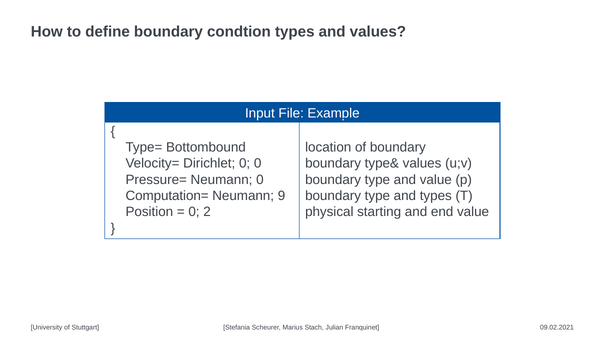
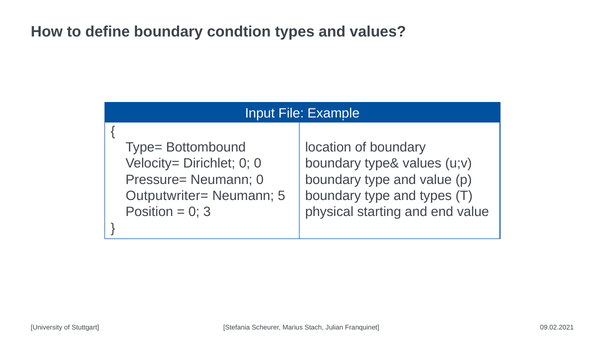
Computation=: Computation= -> Outputwriter= (167, 195)
9: 9 -> 5 (281, 195)
2: 2 -> 3 (207, 211)
